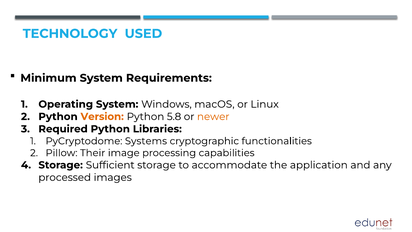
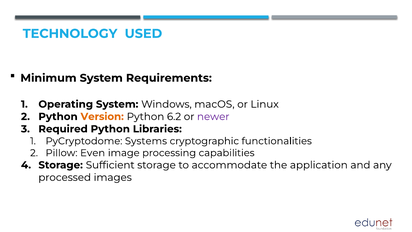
5.8: 5.8 -> 6.2 (174, 116)
newer colour: orange -> purple (213, 116)
Their: Their -> Even (93, 153)
